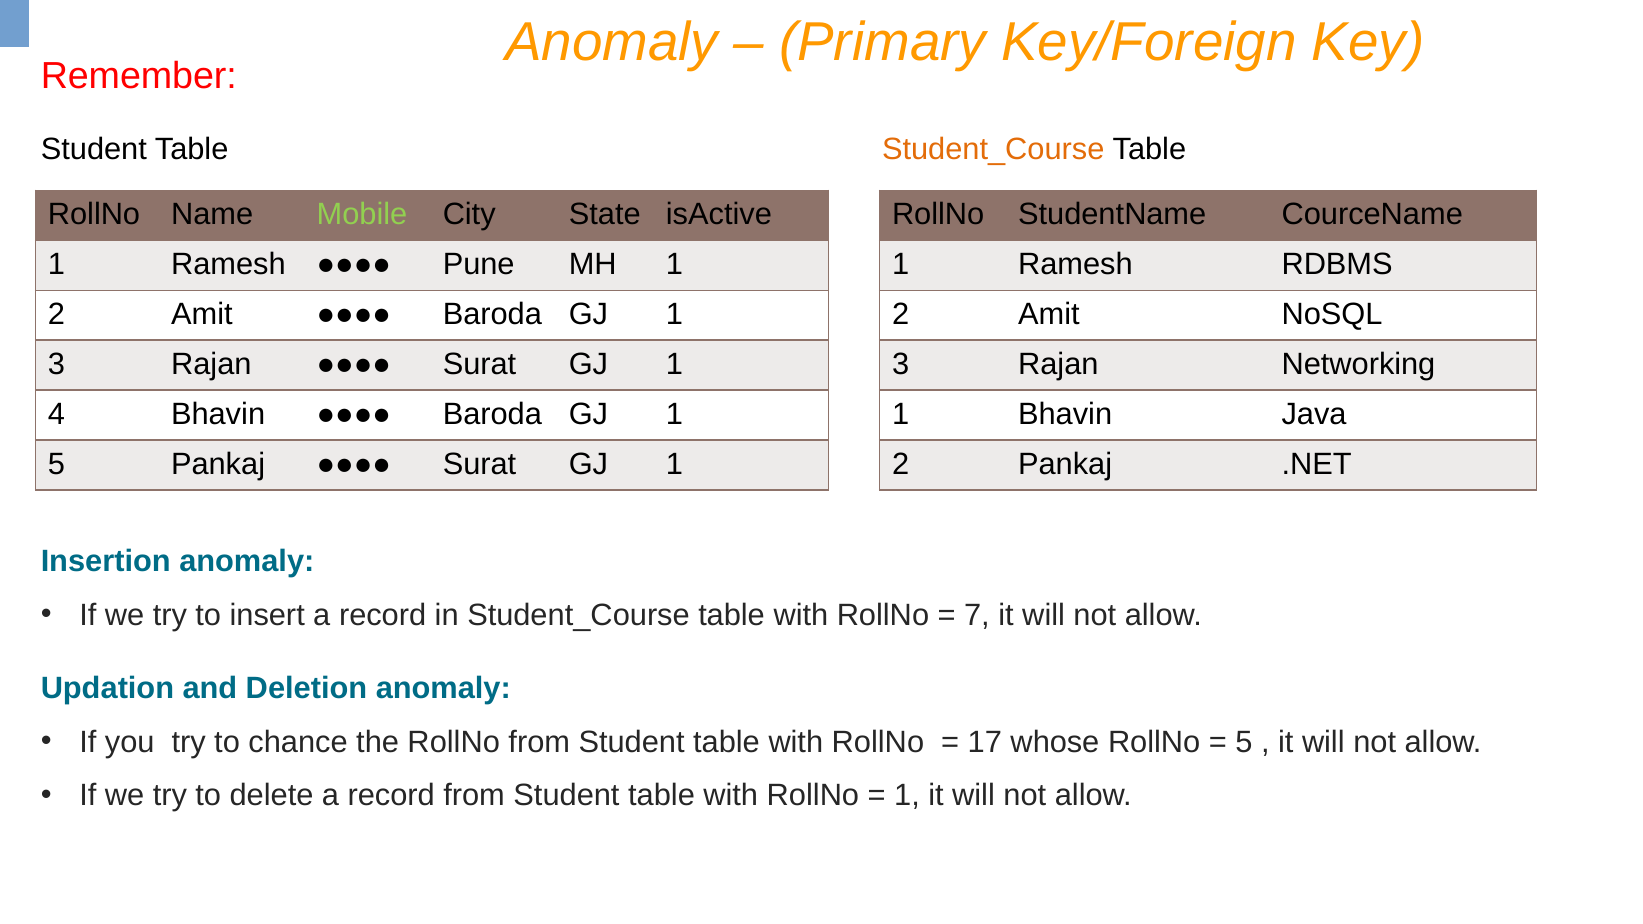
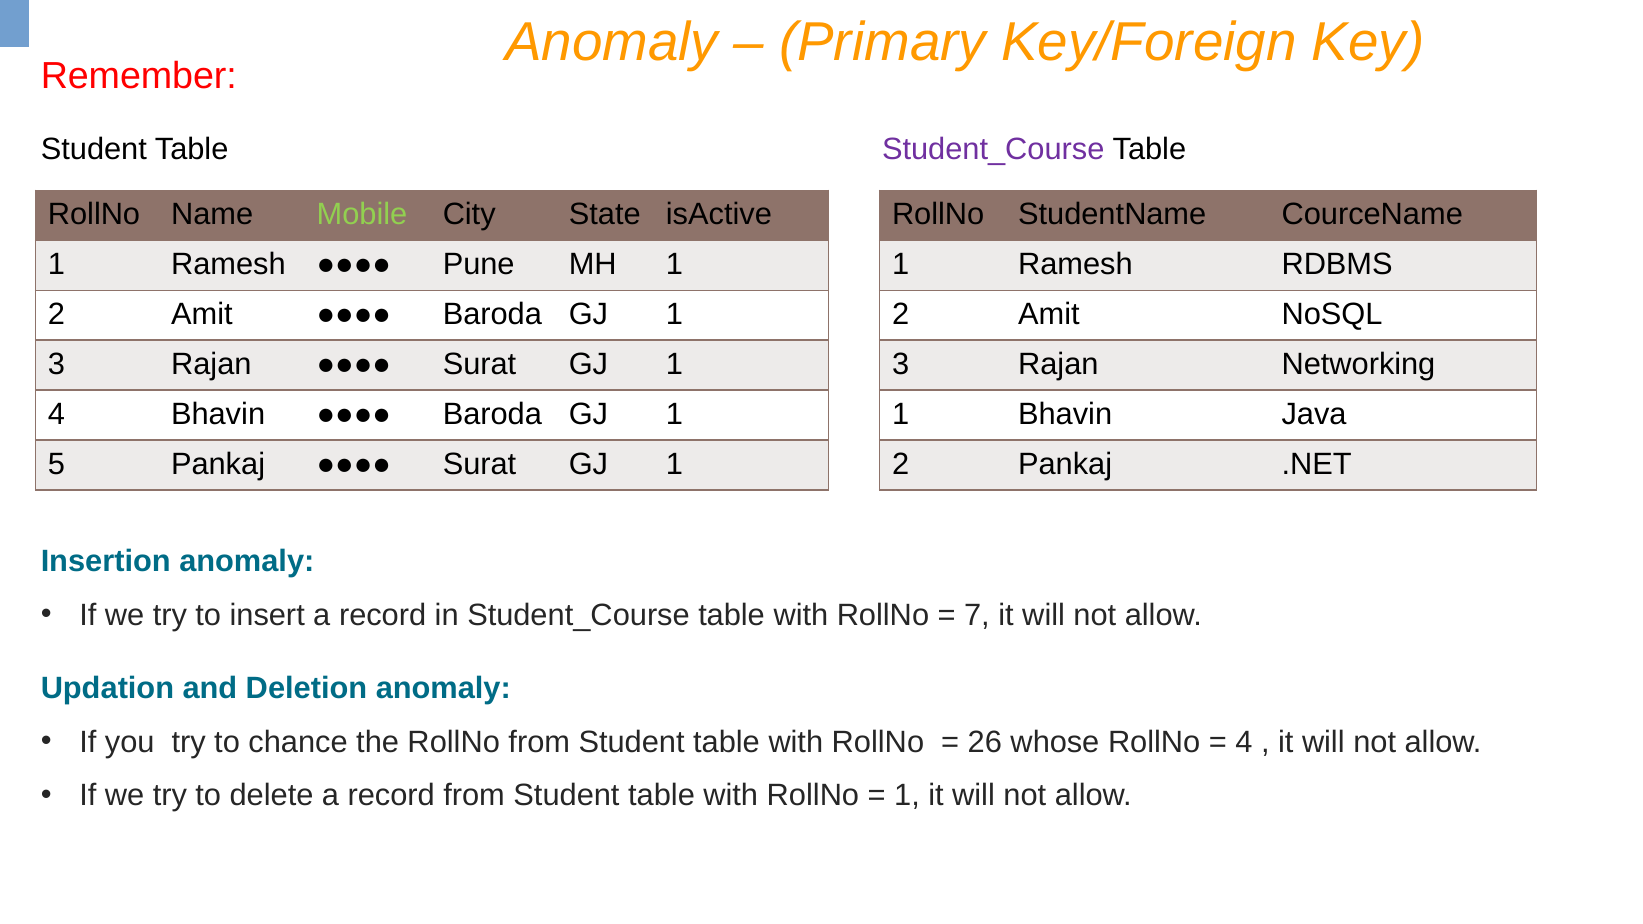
Student_Course colour: orange -> purple (993, 149)
17: 17 -> 26 (985, 742)
5: 5 -> 4 (1244, 742)
